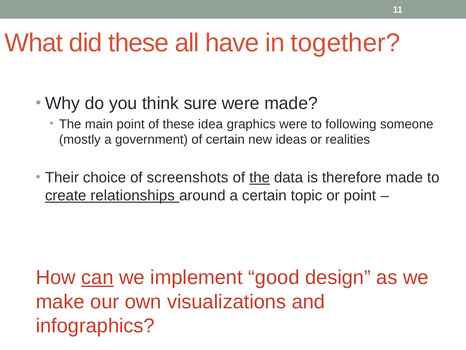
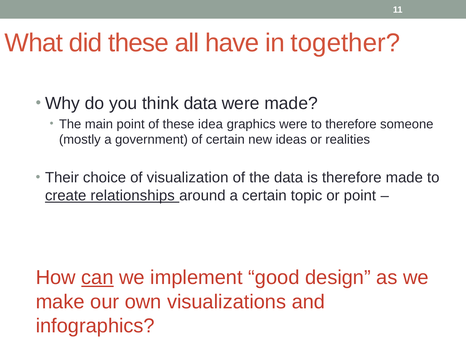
think sure: sure -> data (200, 103)
to following: following -> therefore (351, 124)
screenshots: screenshots -> visualization (188, 177)
the underline: present -> none (260, 177)
